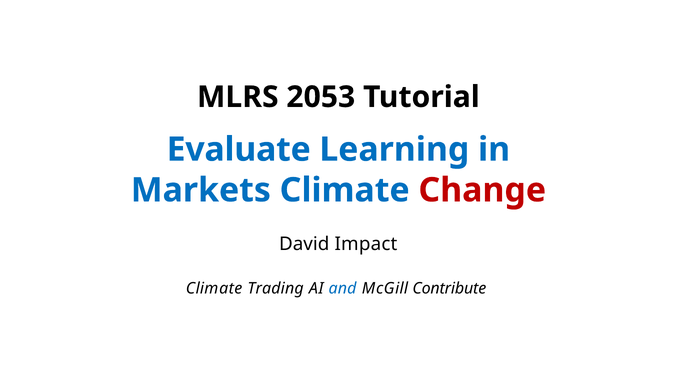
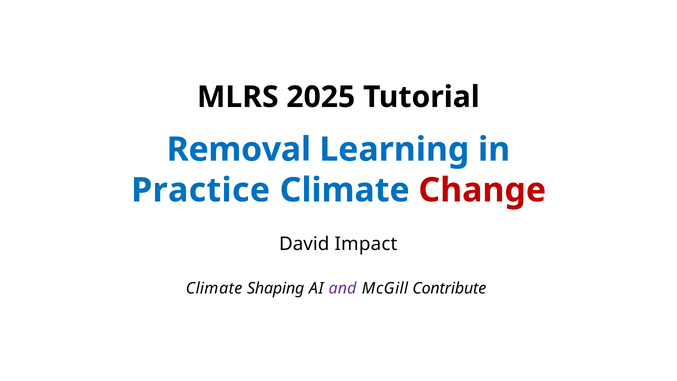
2053: 2053 -> 2025 (321, 97)
Evaluate: Evaluate -> Removal (239, 149)
Markets: Markets -> Practice (201, 190)
Trading: Trading -> Shaping (276, 288)
and colour: blue -> purple (343, 288)
